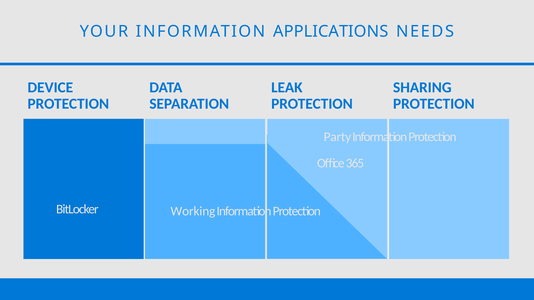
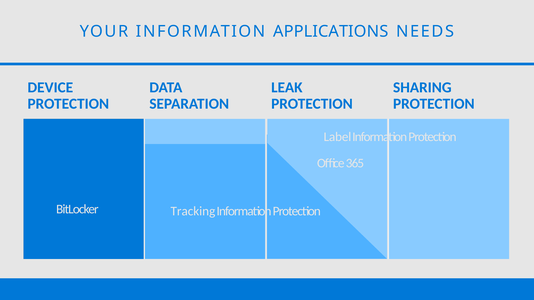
Party: Party -> Label (337, 137)
Working: Working -> Tracking (193, 211)
